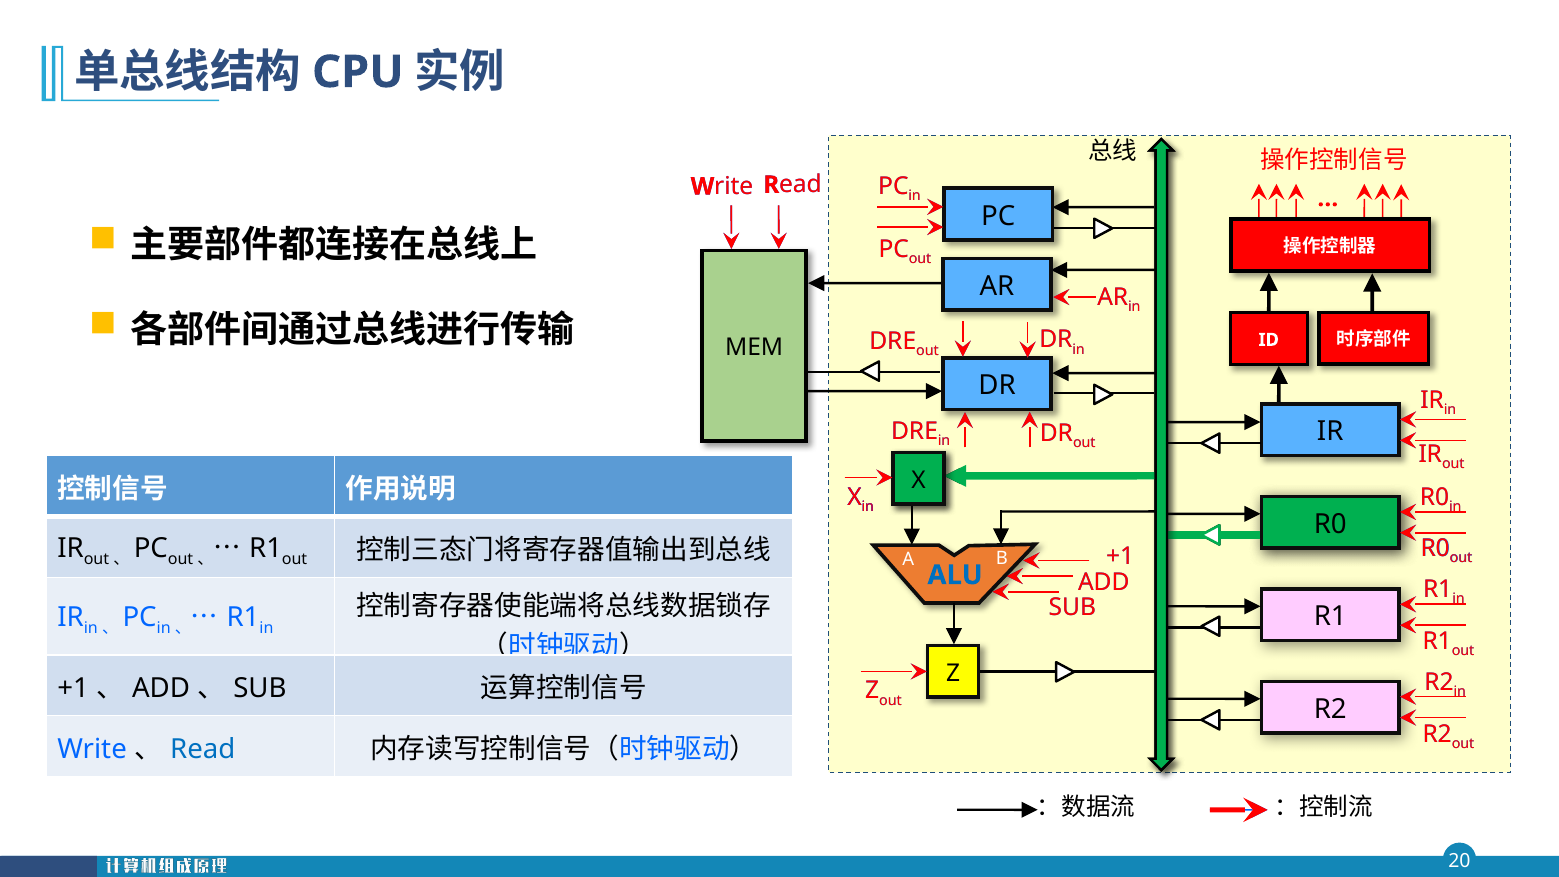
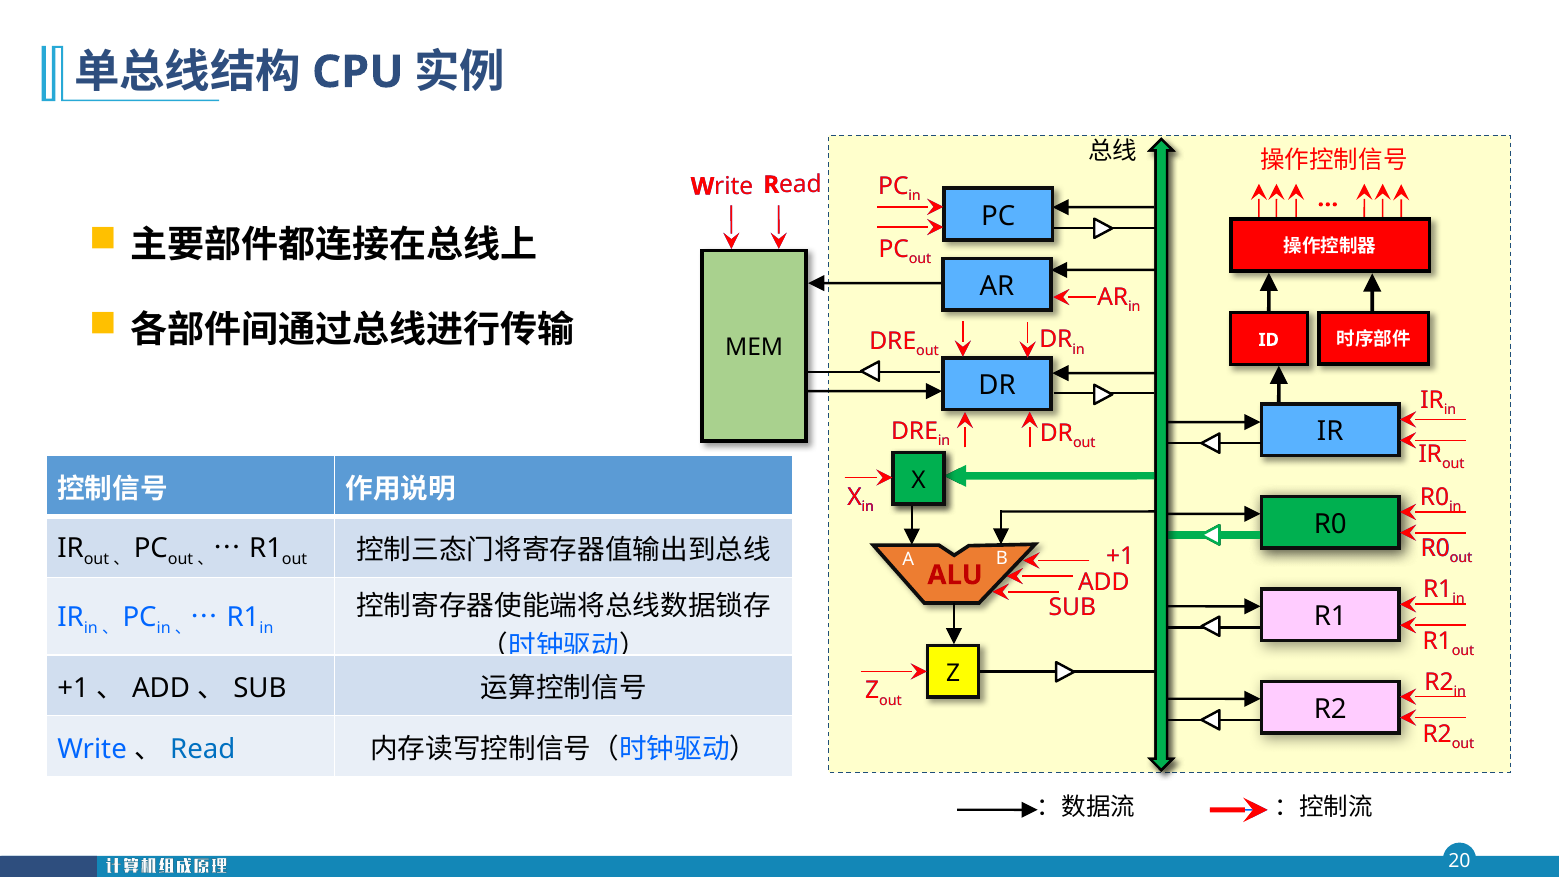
ALU colour: blue -> red (955, 575)
